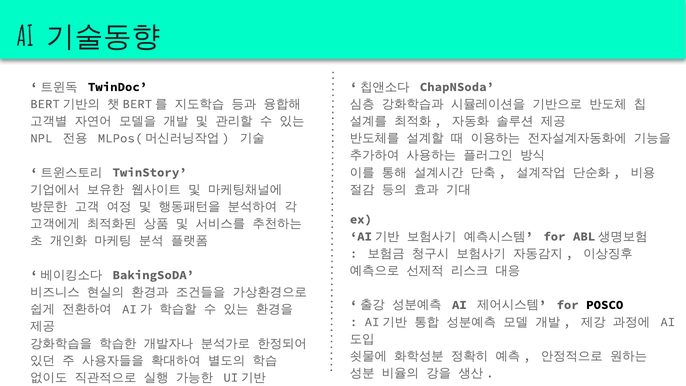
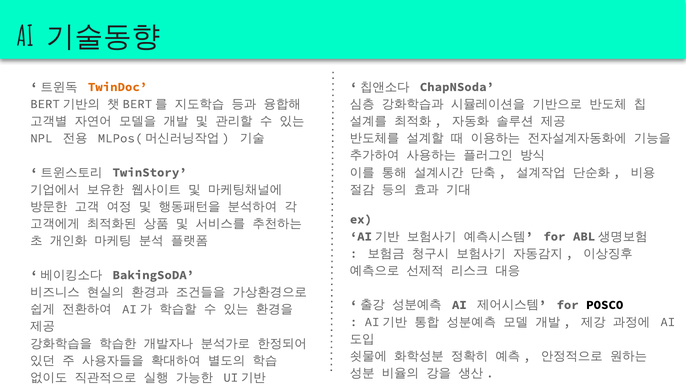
TwinDoc colour: black -> orange (118, 87)
